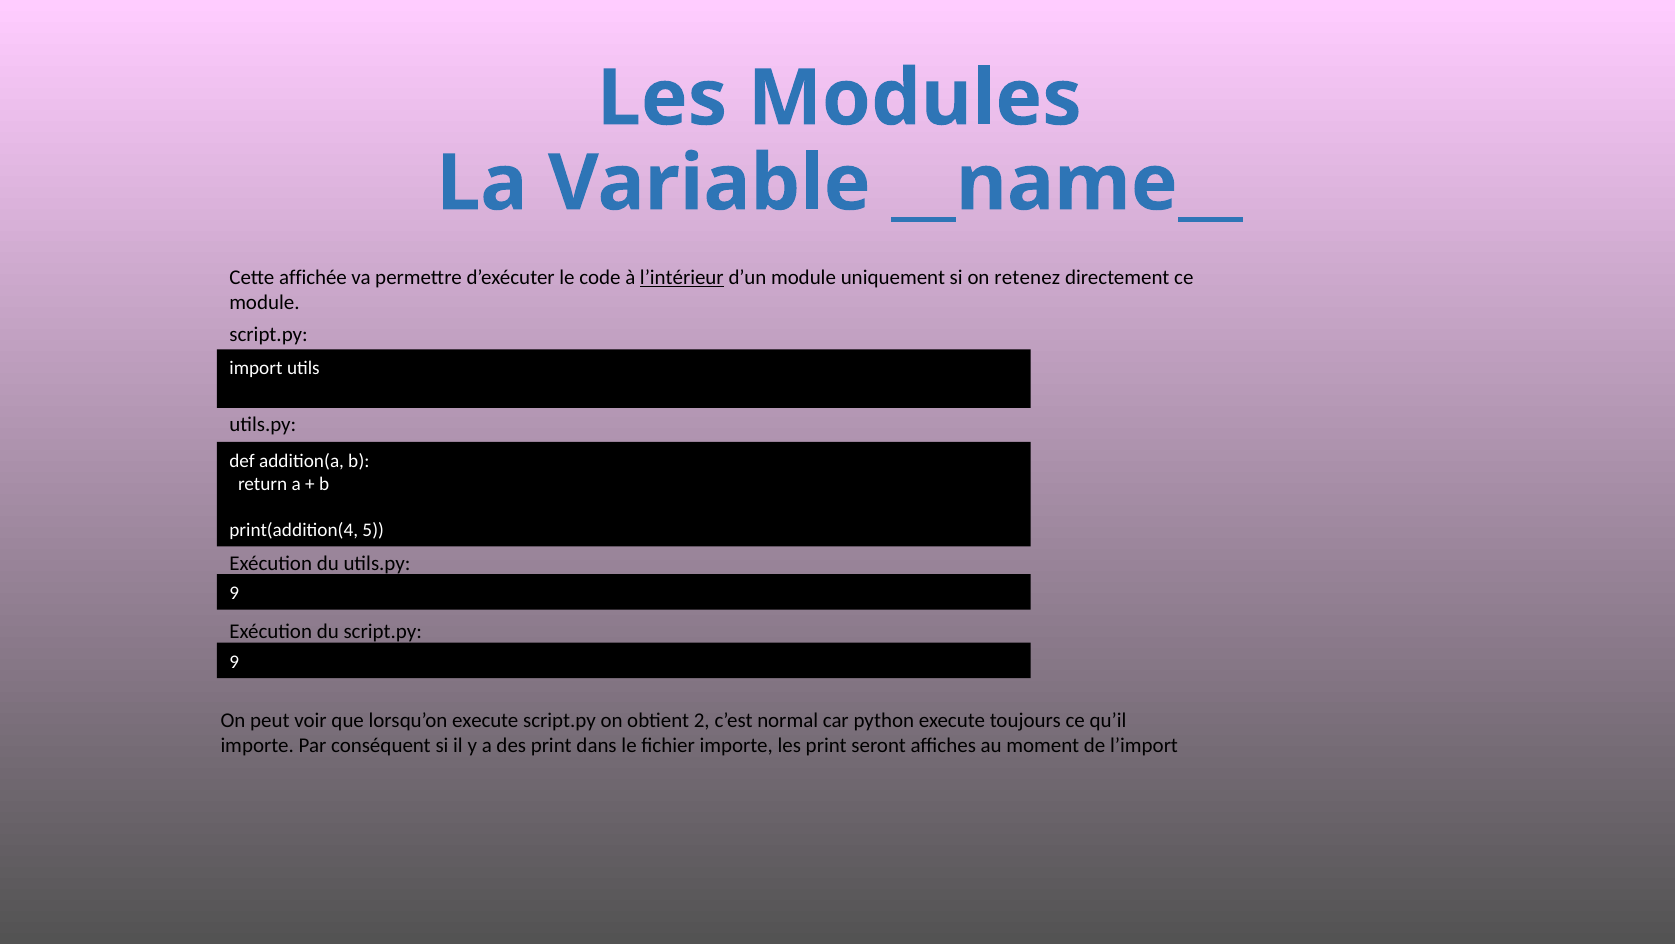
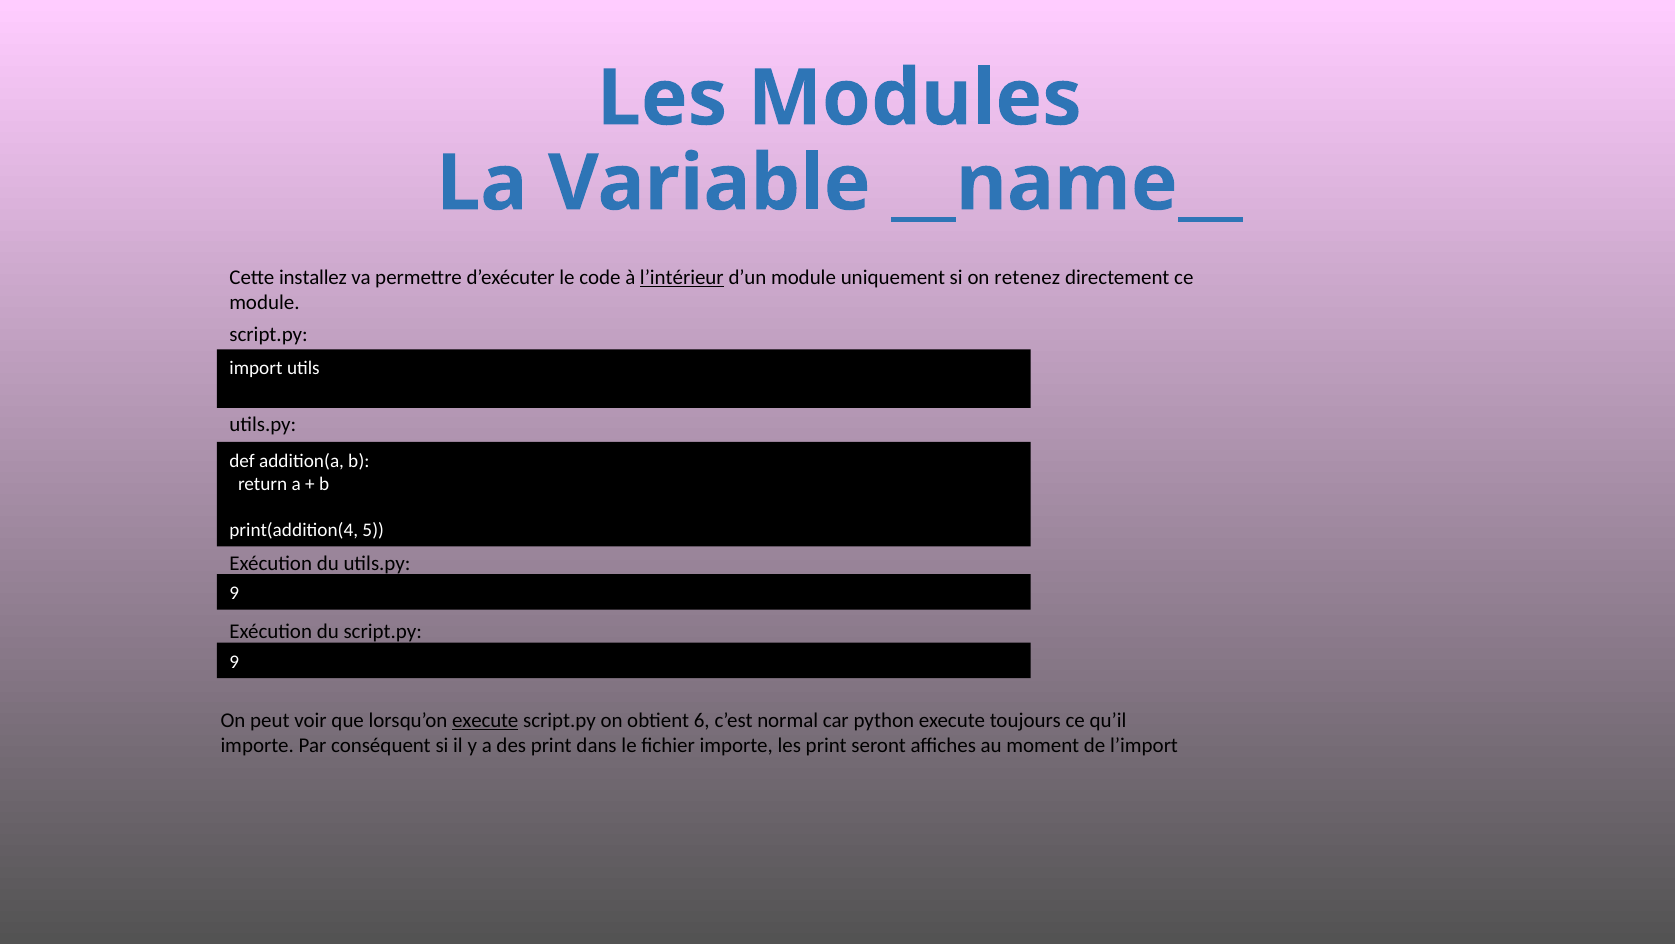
affichée: affichée -> installez (313, 278)
execute underline: none -> present (485, 721)
2: 2 -> 6 (702, 721)
